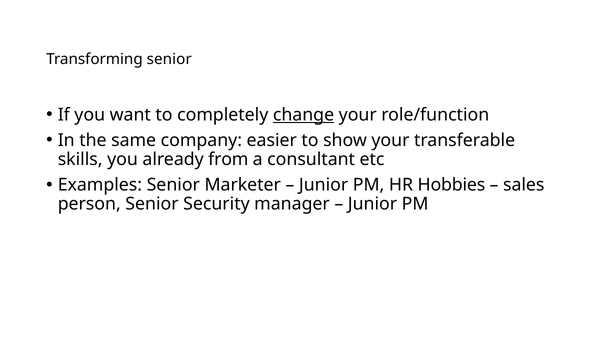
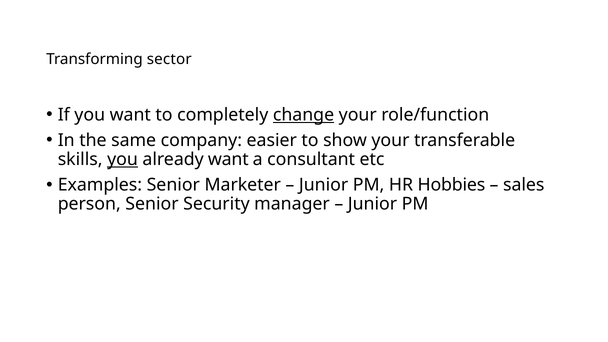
Transforming senior: senior -> sector (169, 59)
you underline: none -> present (123, 159)
already from: from -> want (228, 159)
